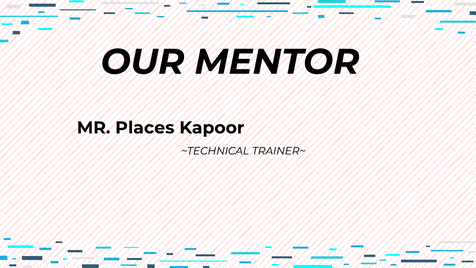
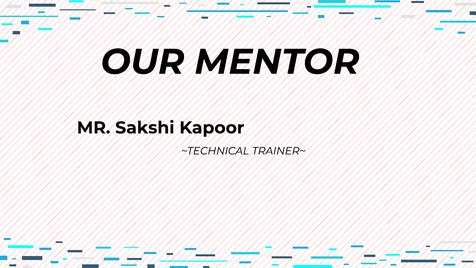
Places: Places -> Sakshi (145, 128)
